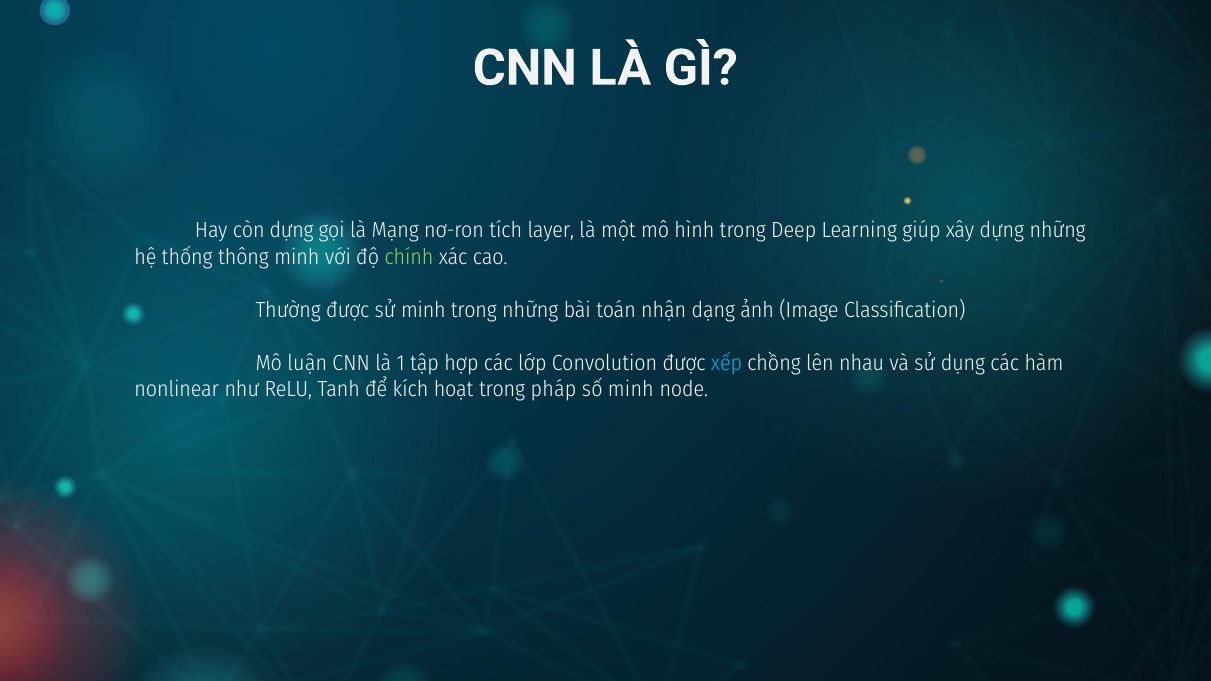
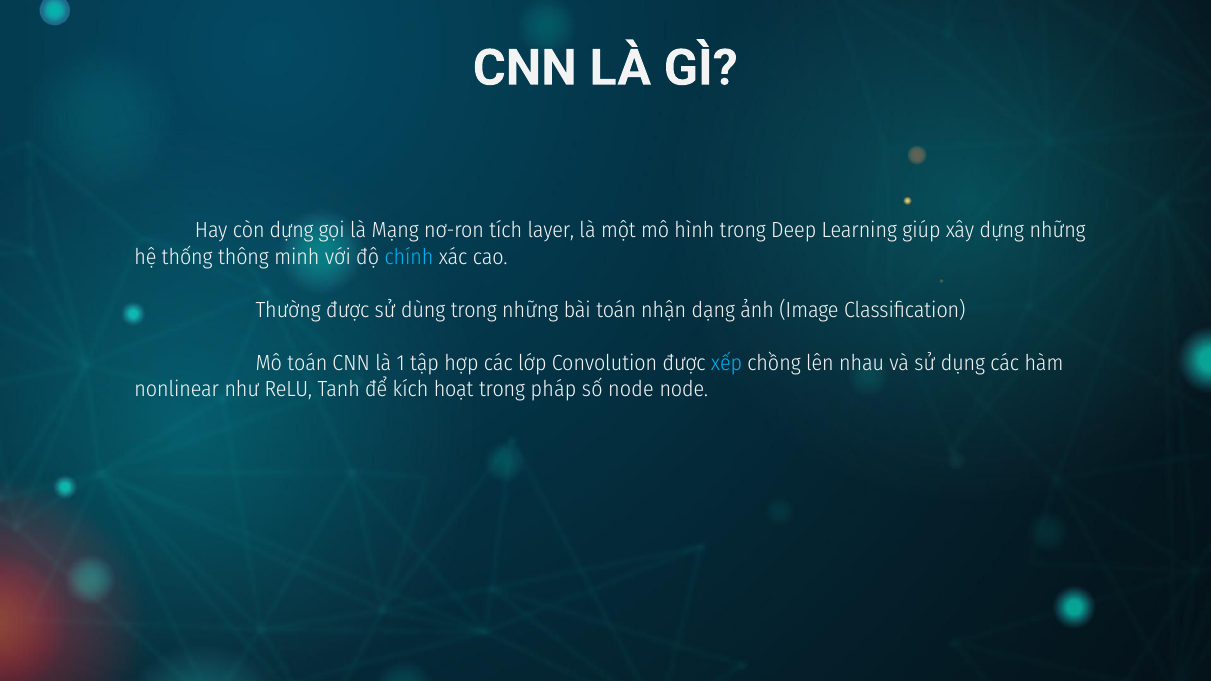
chính colour: light green -> light blue (409, 257)
sử minh: minh -> dùng (423, 310)
Mô luận: luận -> toán (307, 363)
số minh: minh -> node (631, 390)
